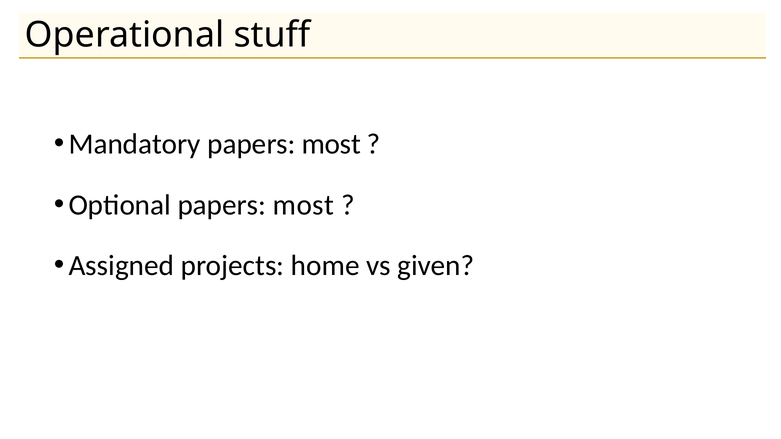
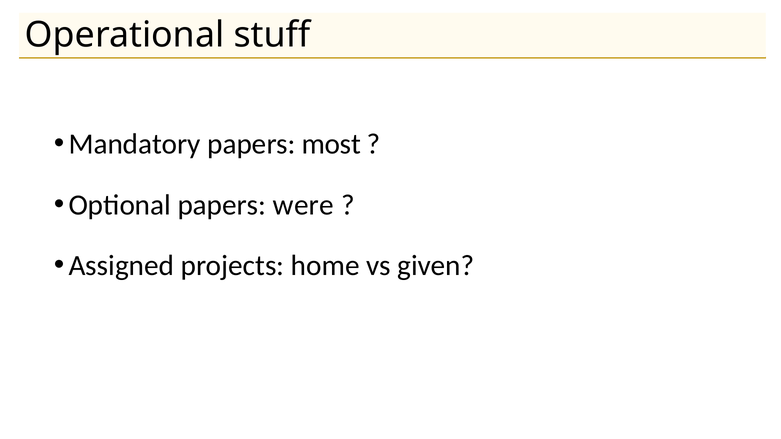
Optional papers most: most -> were (303, 205)
